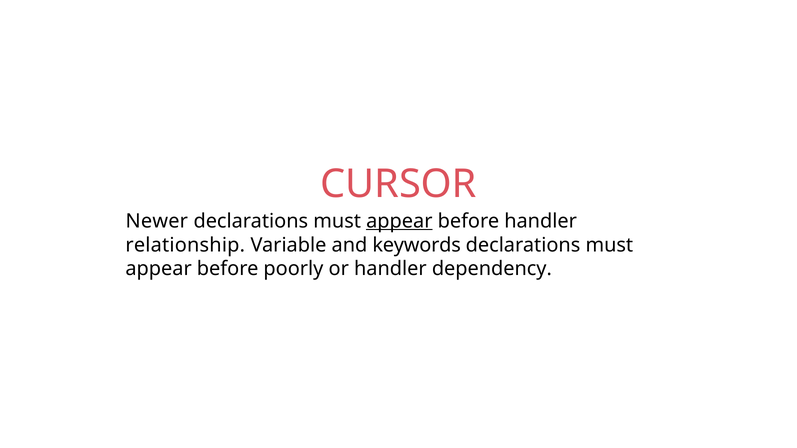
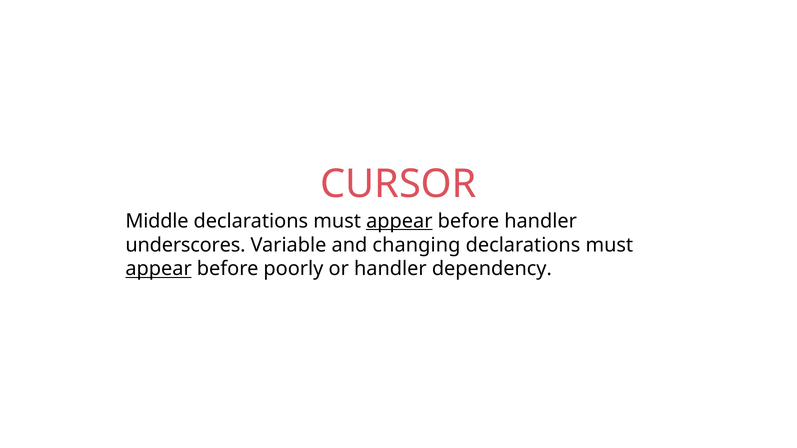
Newer: Newer -> Middle (157, 221)
relationship: relationship -> underscores (185, 245)
keywords: keywords -> changing (416, 245)
appear underline: none -> present (159, 269)
